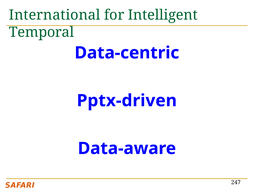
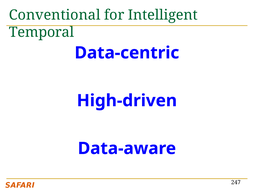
International: International -> Conventional (55, 15)
Pptx-driven: Pptx-driven -> High-driven (127, 101)
